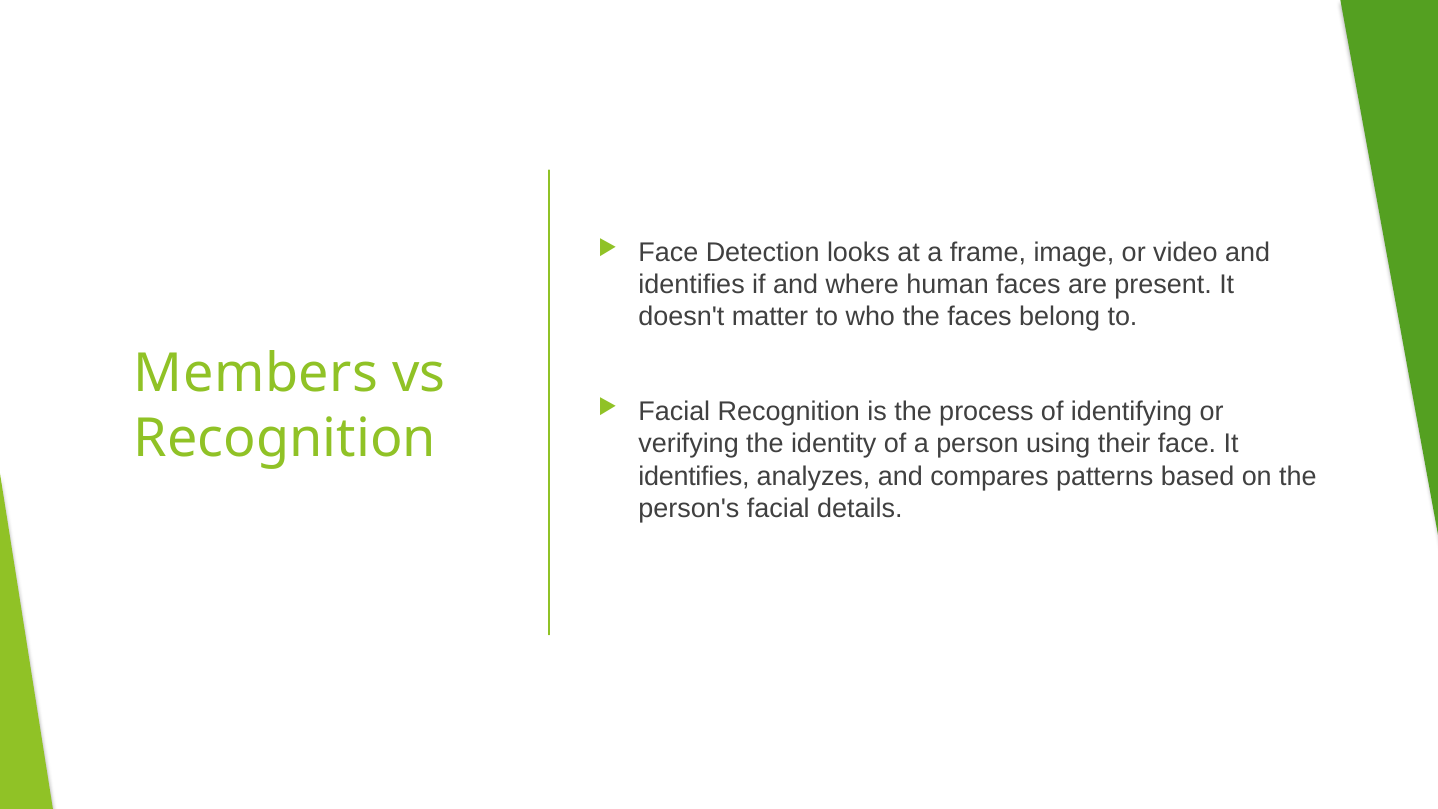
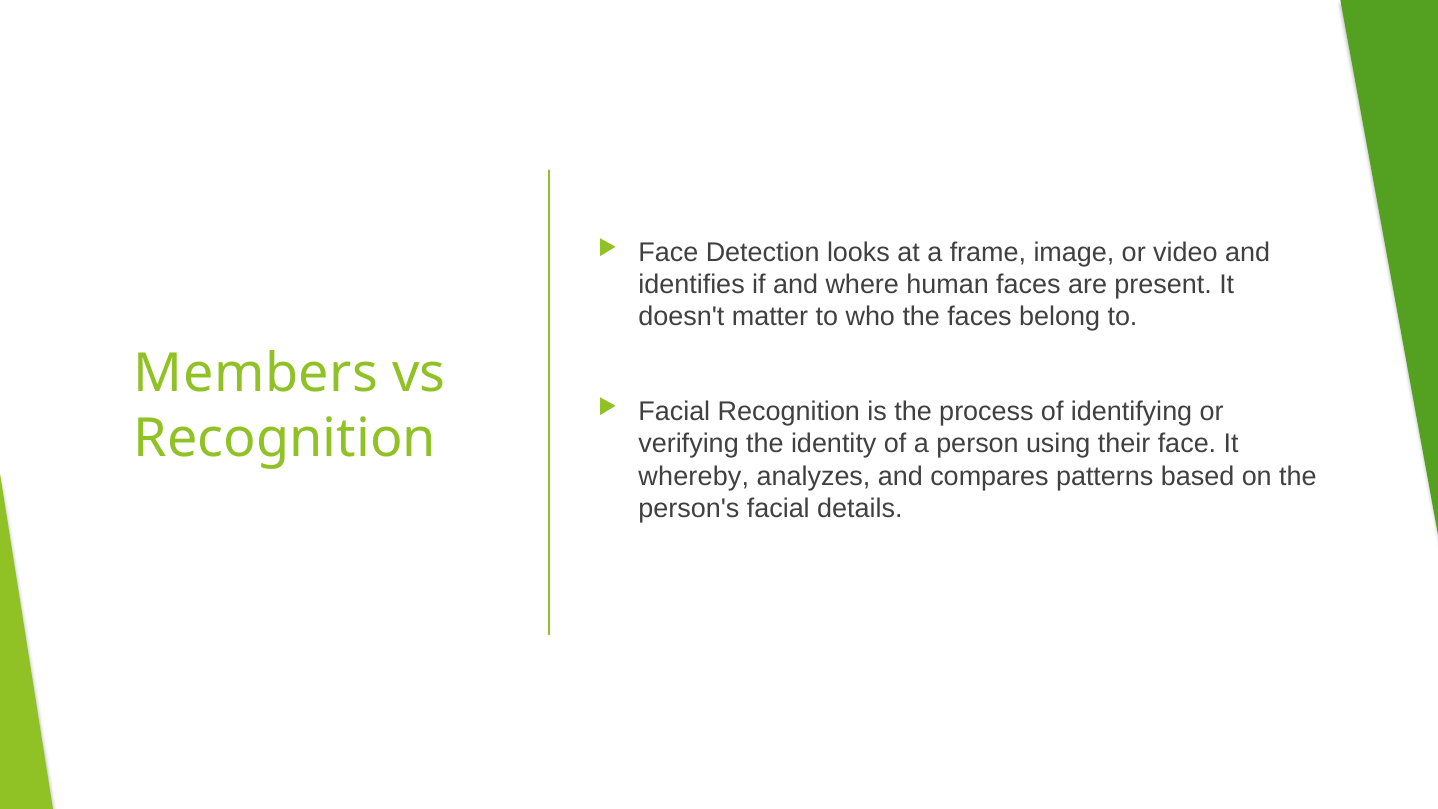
identifies: identifies -> whereby (694, 476)
